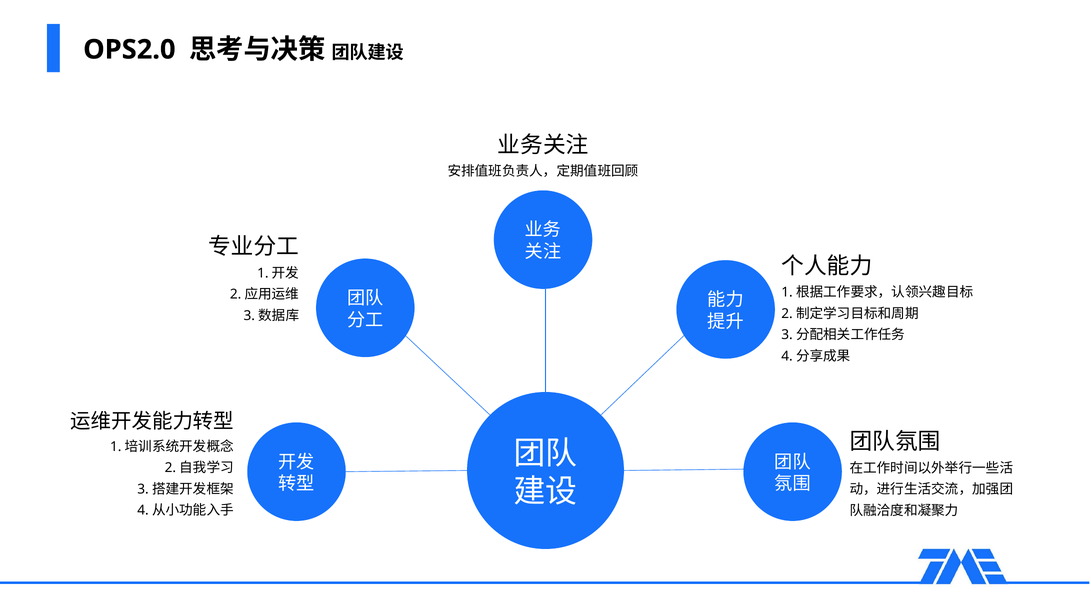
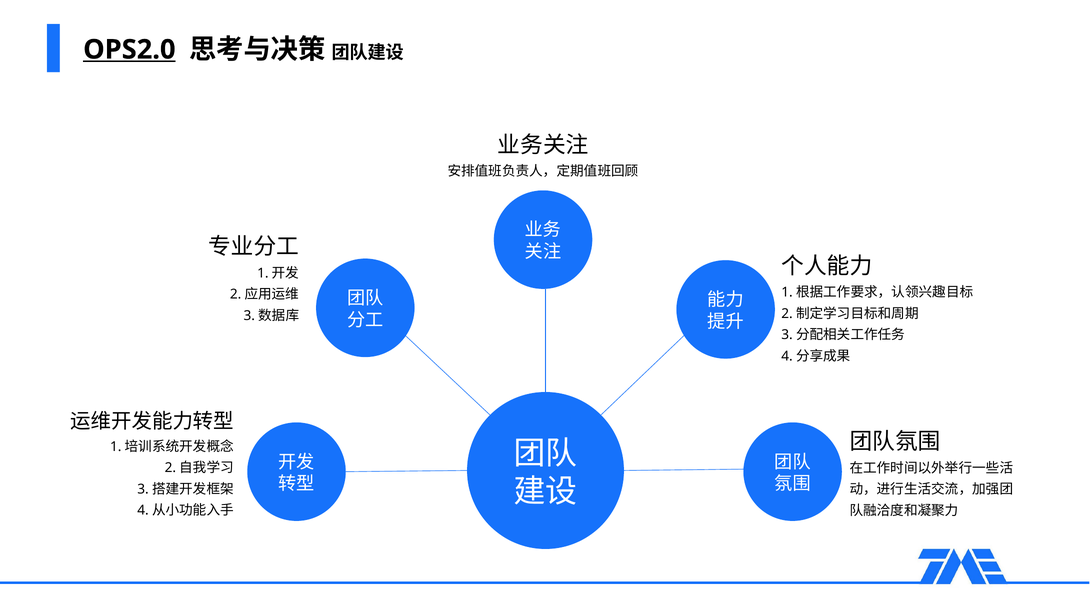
OPS2.0 underline: none -> present (129, 50)
